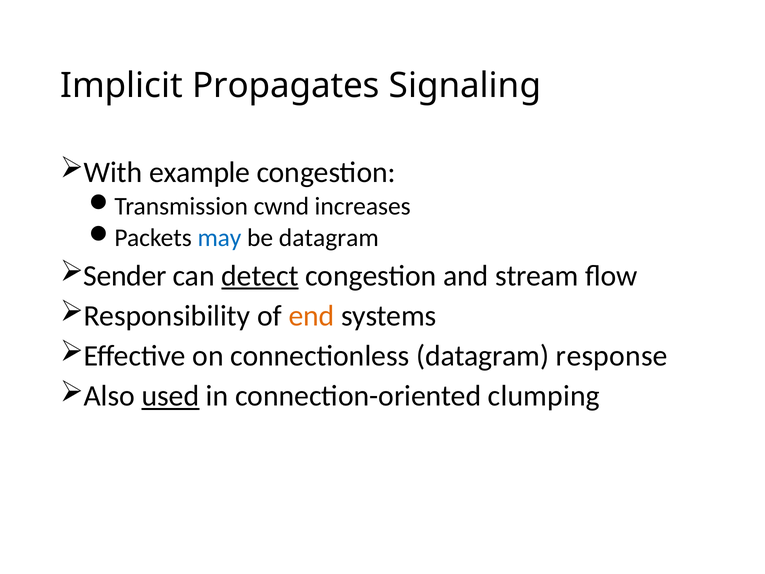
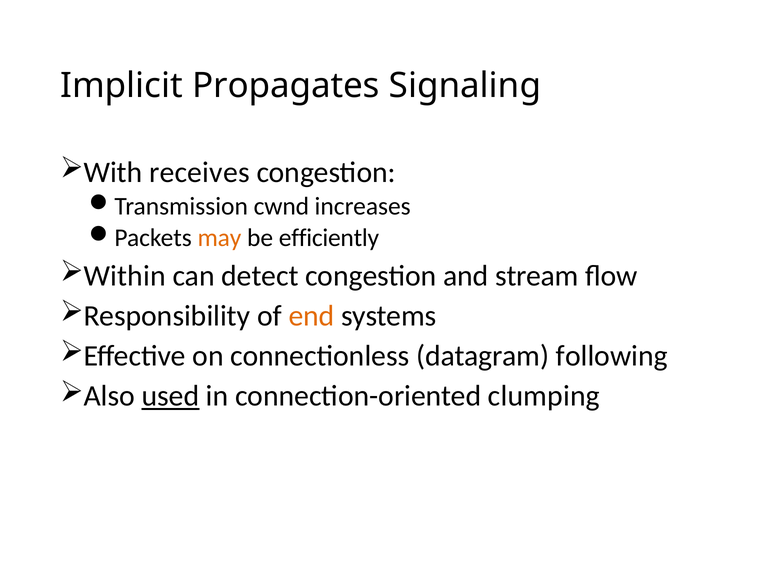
example: example -> receives (199, 172)
may colour: blue -> orange (219, 238)
be datagram: datagram -> efficiently (329, 238)
Sender: Sender -> Within (125, 276)
detect underline: present -> none (260, 276)
response: response -> following (612, 356)
